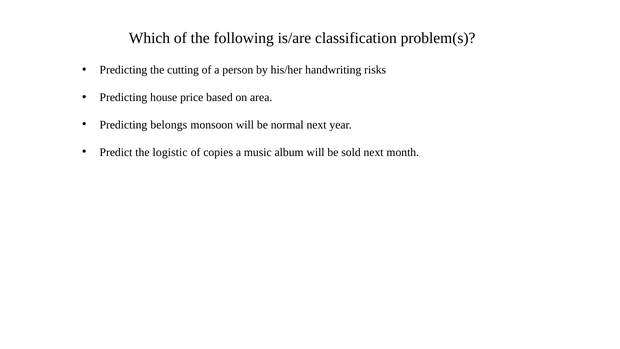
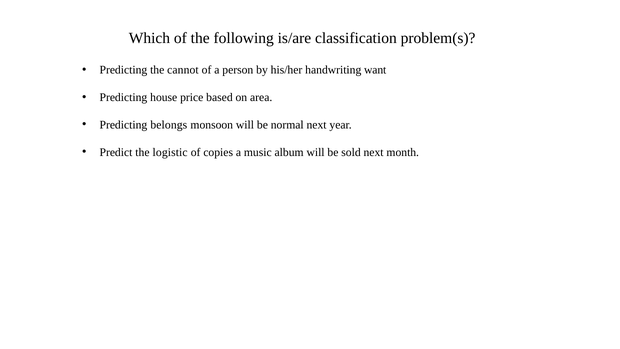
cutting: cutting -> cannot (183, 70)
risks: risks -> want (375, 70)
